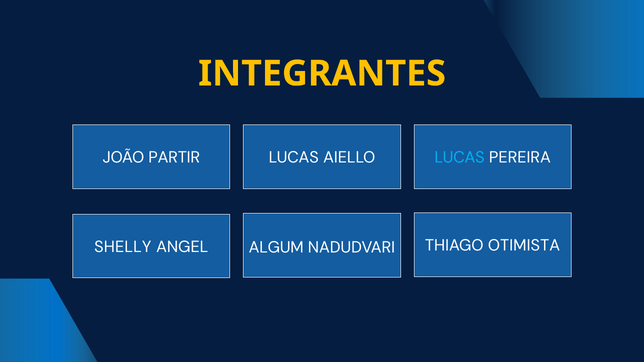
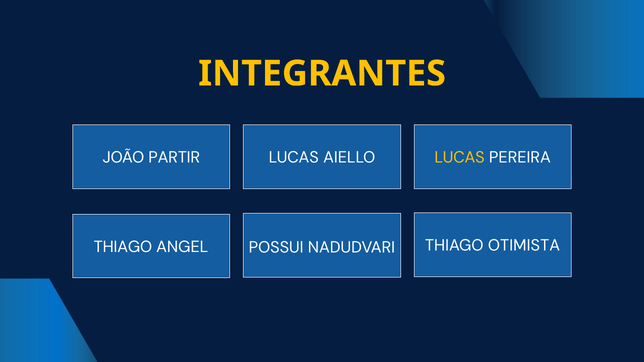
LUCAS colour: light blue -> yellow (460, 158)
SHELLY: SHELLY -> THIAGO (123, 247)
ALGUM: ALGUM -> POSSUI (276, 248)
